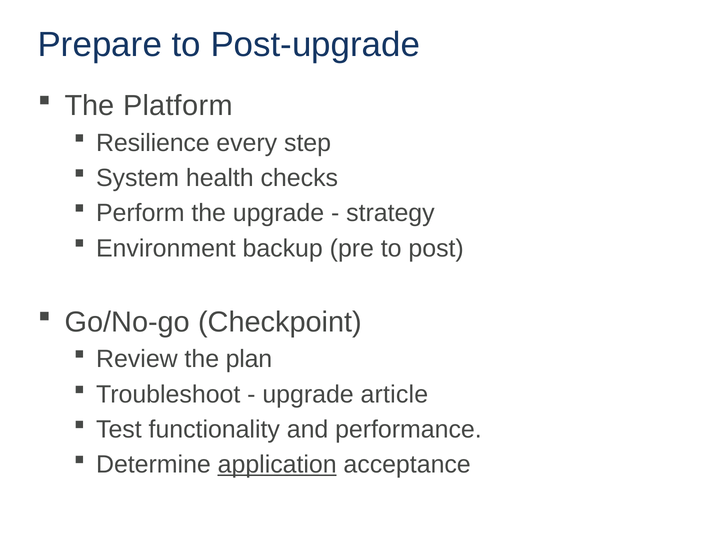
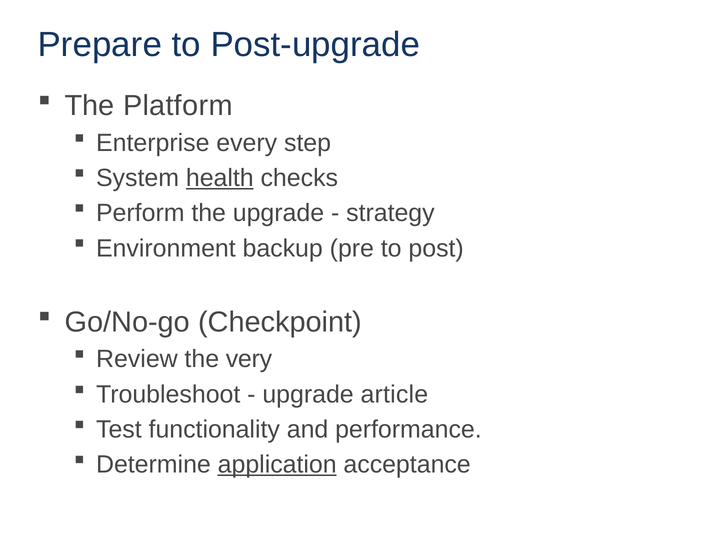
Resilience: Resilience -> Enterprise (153, 143)
health underline: none -> present (220, 178)
plan: plan -> very (249, 359)
